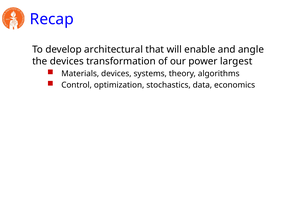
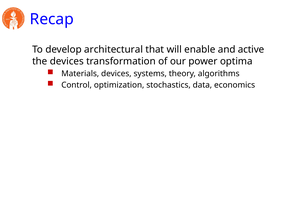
angle: angle -> active (251, 50)
largest: largest -> optima (236, 61)
